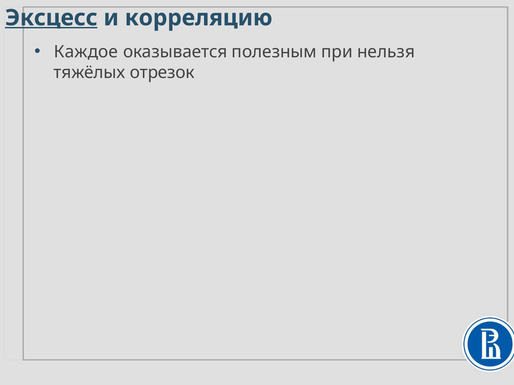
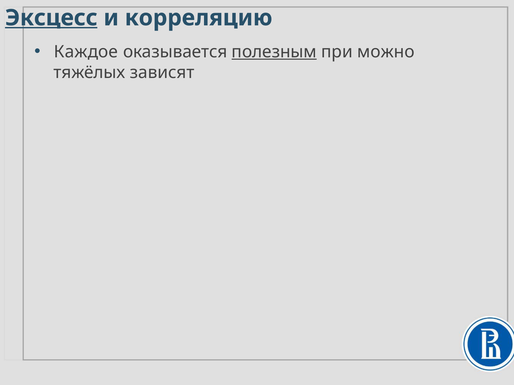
полезным underline: none -> present (274, 52)
нельзя: нельзя -> можно (386, 52)
отрезок: отрезок -> зависят (162, 73)
